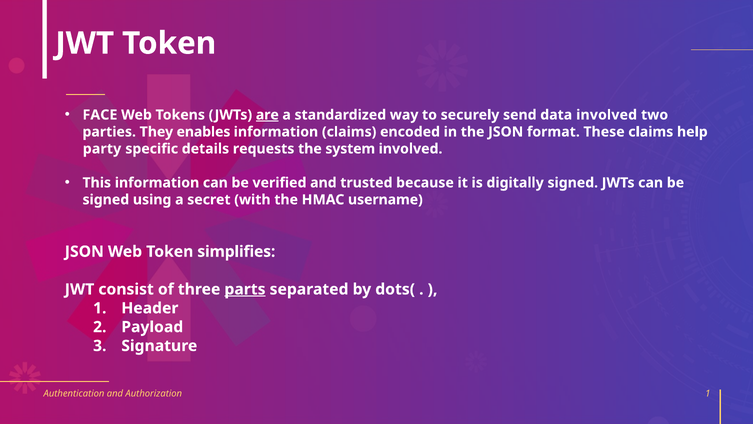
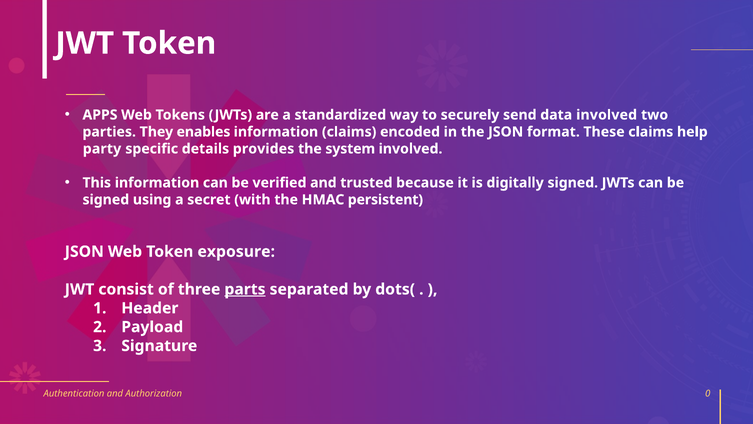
FACE: FACE -> APPS (100, 115)
are underline: present -> none (267, 115)
requests: requests -> provides (264, 149)
username: username -> persistent (385, 199)
simplifies: simplifies -> exposure (236, 251)
Authorization 1: 1 -> 0 (708, 393)
